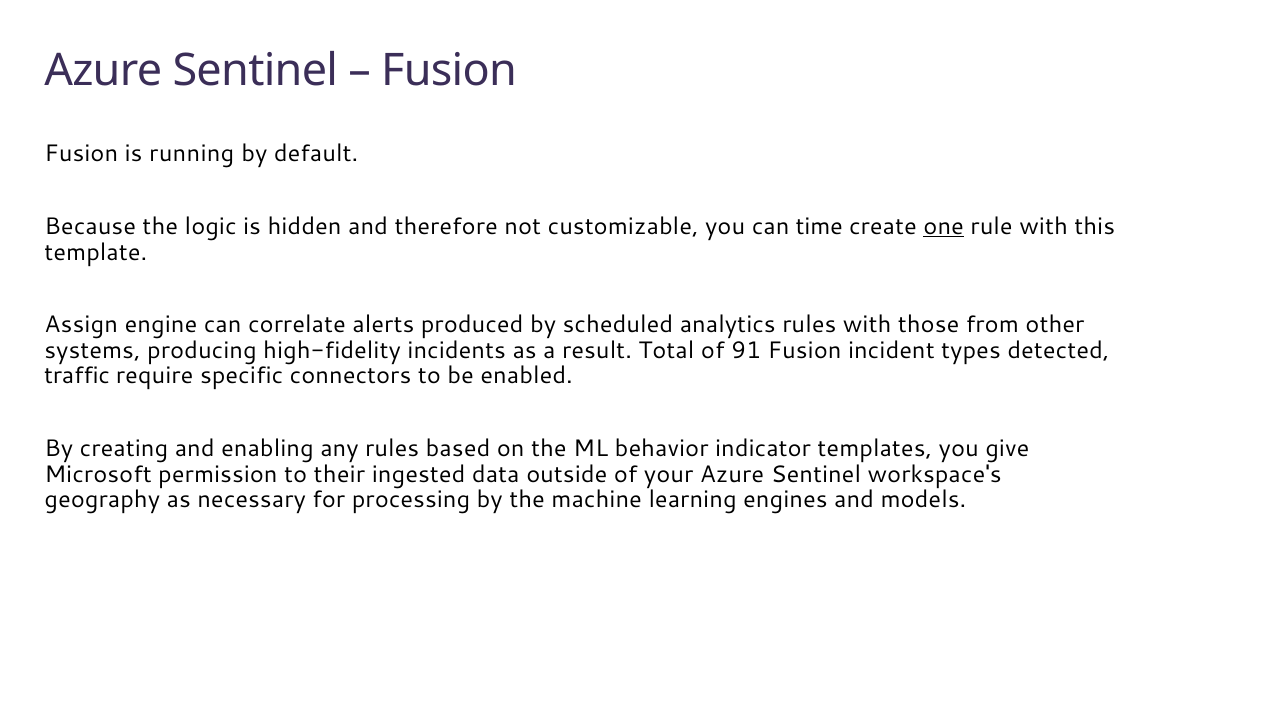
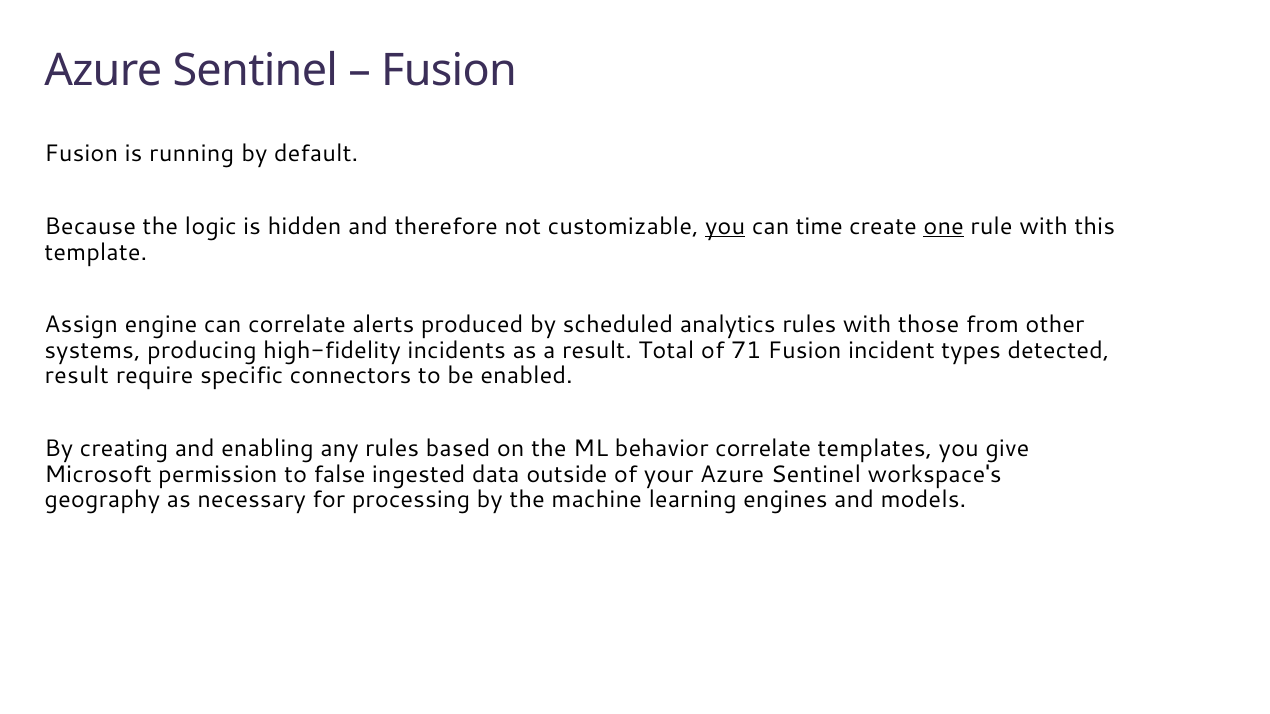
you underline: none -> present (725, 227)
91: 91 -> 71 (746, 351)
traffic: traffic -> result (77, 376)
behavior indicator: indicator -> correlate (763, 449)
their: their -> false (340, 475)
